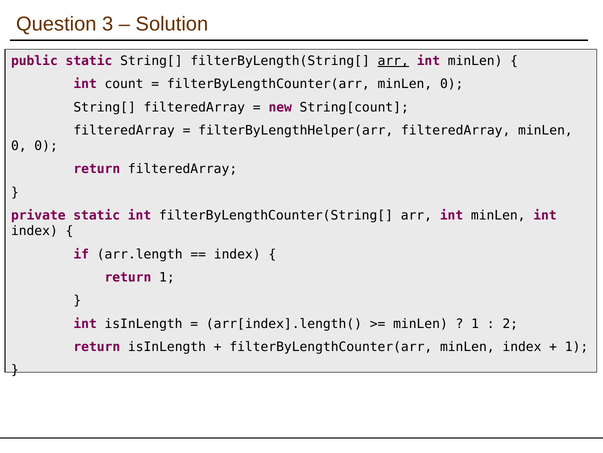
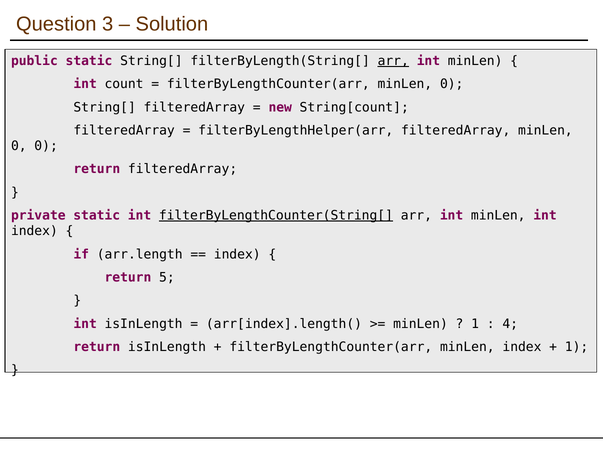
filterByLengthCounter(String[ underline: none -> present (276, 215)
return 1: 1 -> 5 (167, 277)
2: 2 -> 4 (510, 323)
